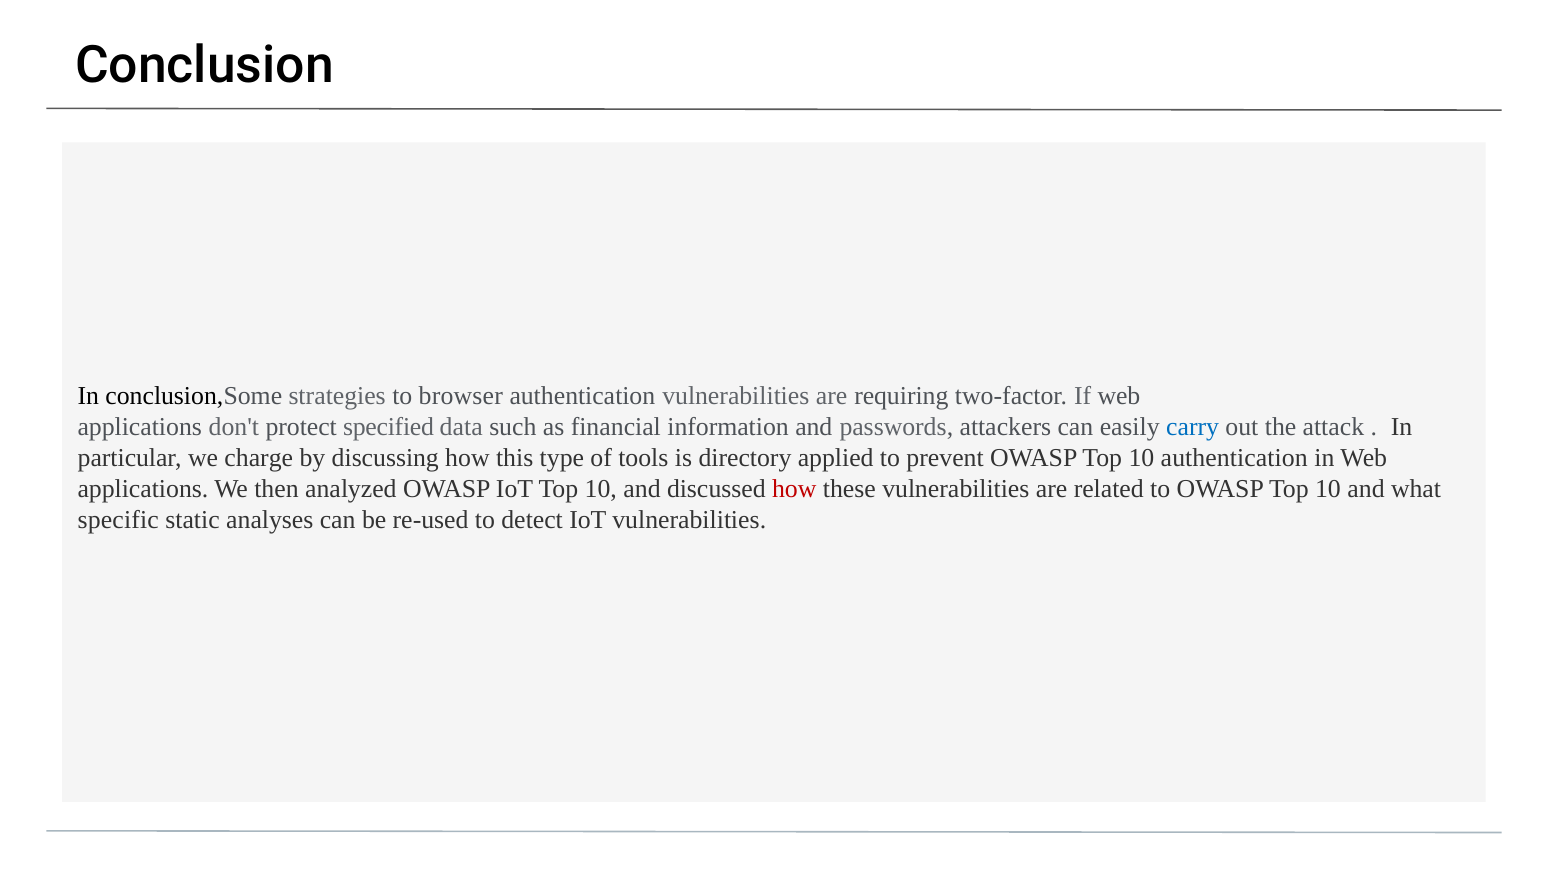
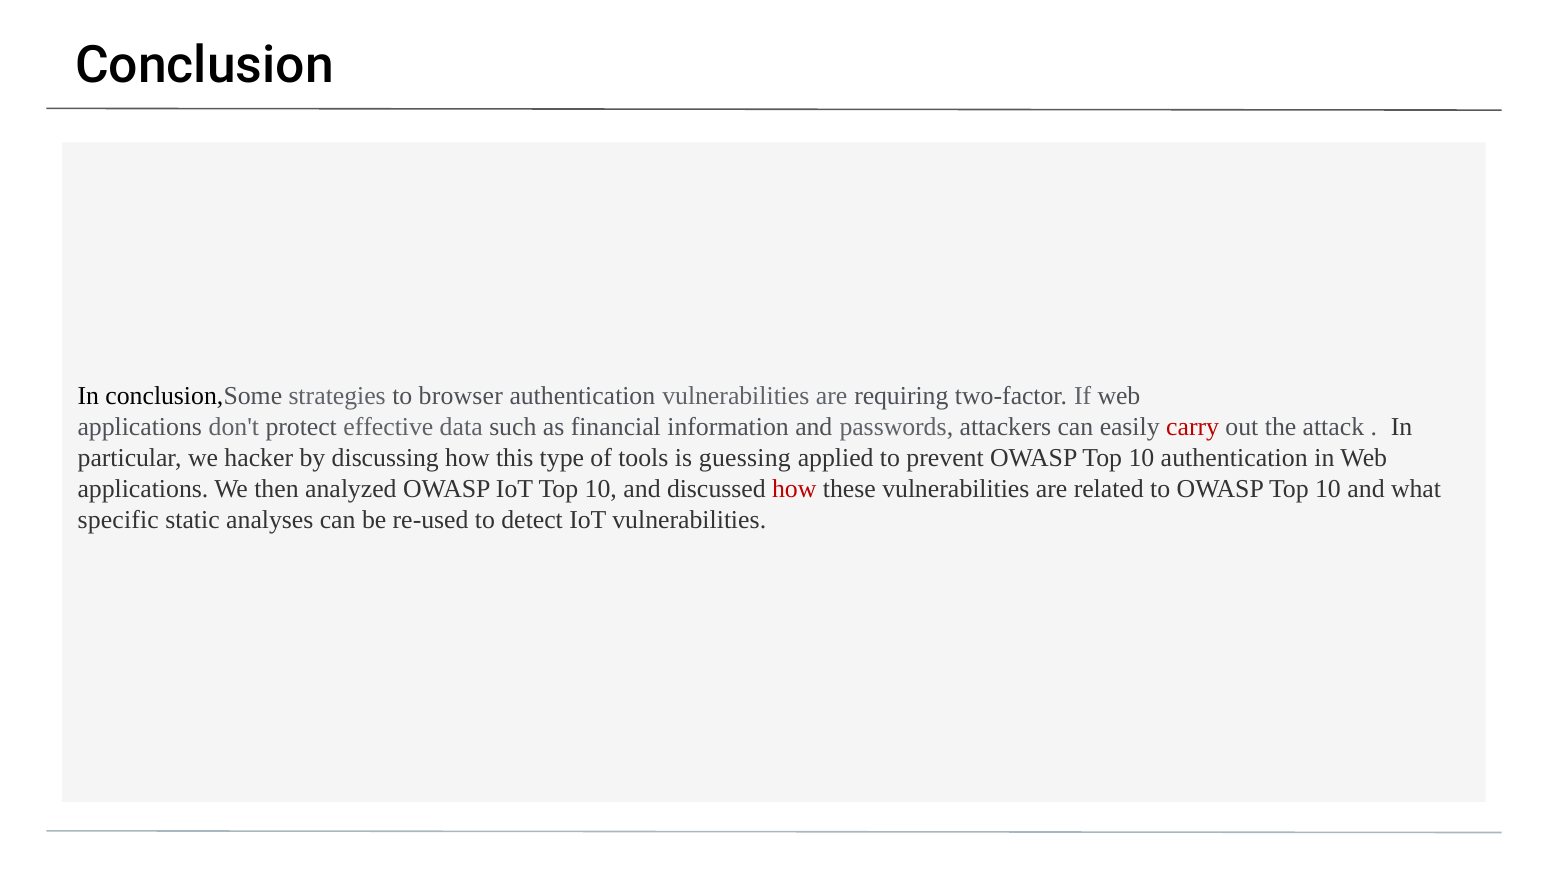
specified: specified -> effective (388, 427)
carry colour: blue -> red (1193, 427)
charge: charge -> hacker (259, 458)
directory: directory -> guessing (745, 458)
